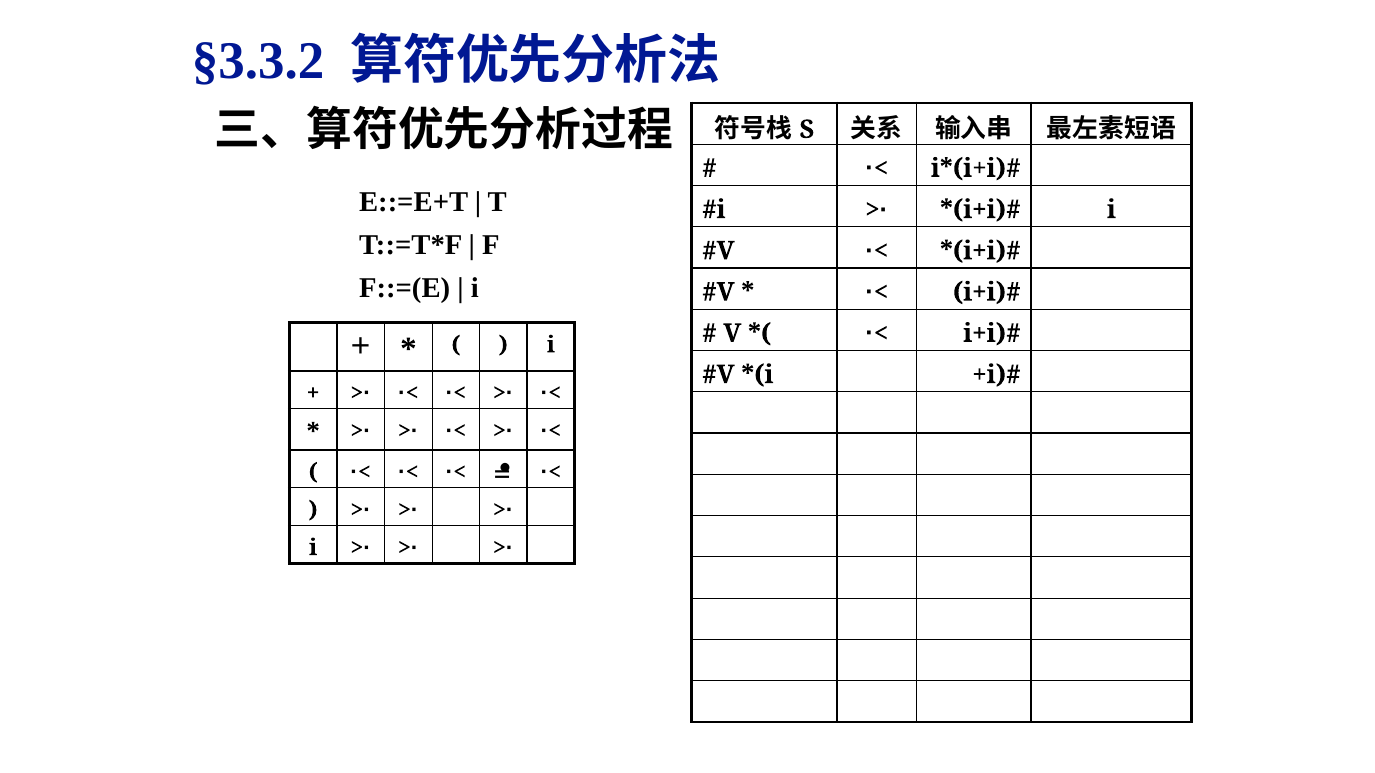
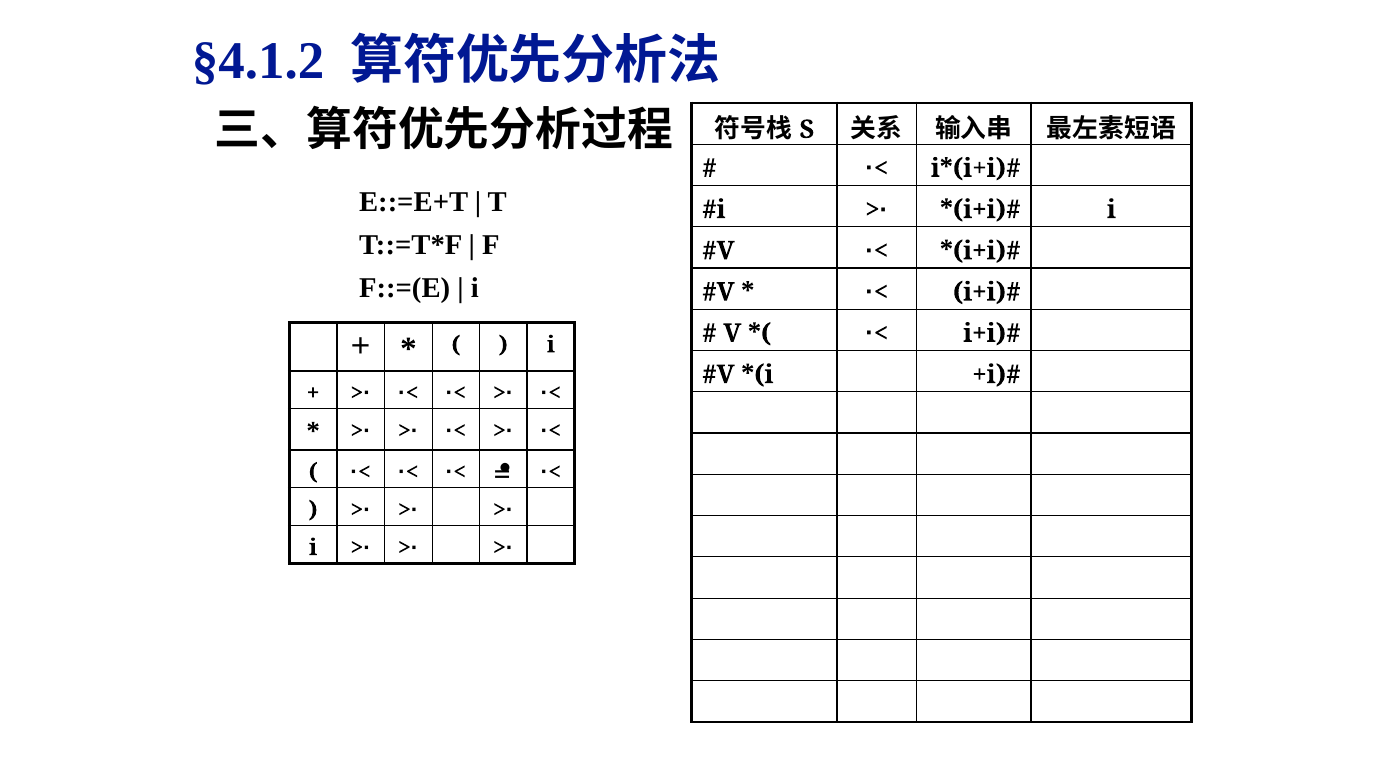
§3.3.2: §3.3.2 -> §4.1.2 (258, 61)
